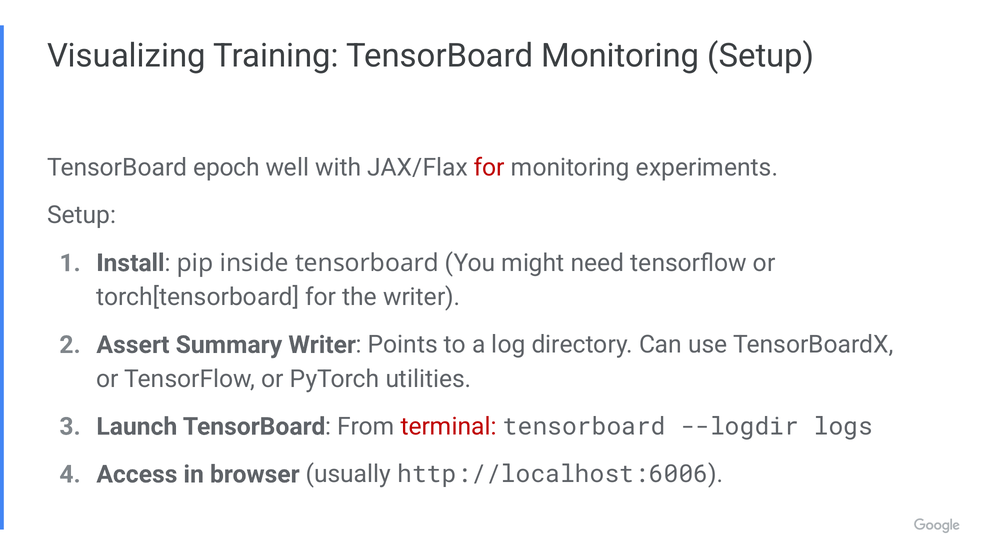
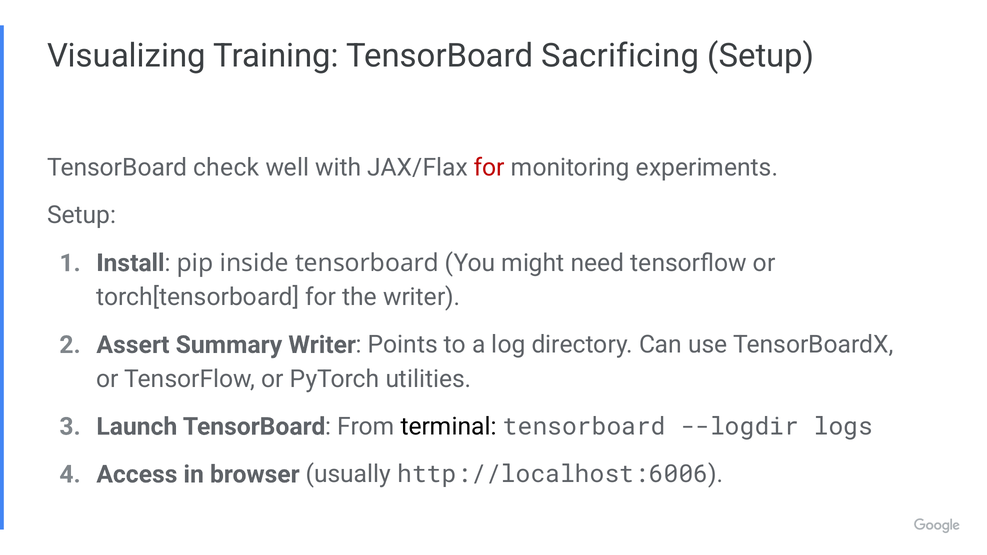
TensorBoard Monitoring: Monitoring -> Sacrificing (620, 56)
epoch: epoch -> check (226, 168)
terminal colour: red -> black (449, 427)
